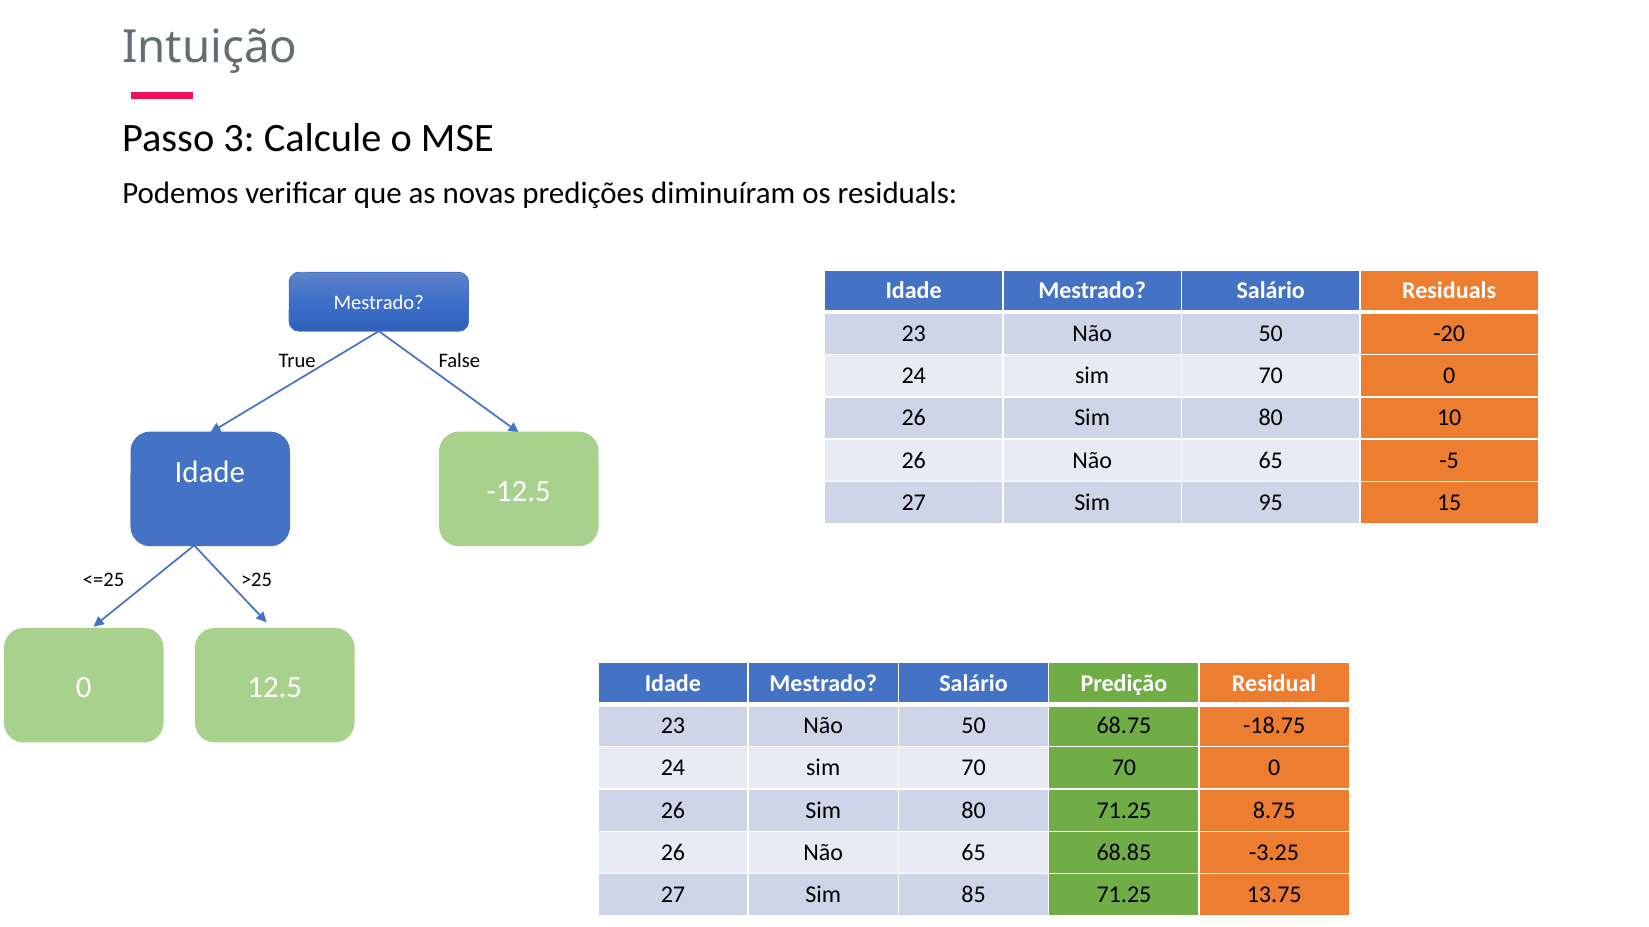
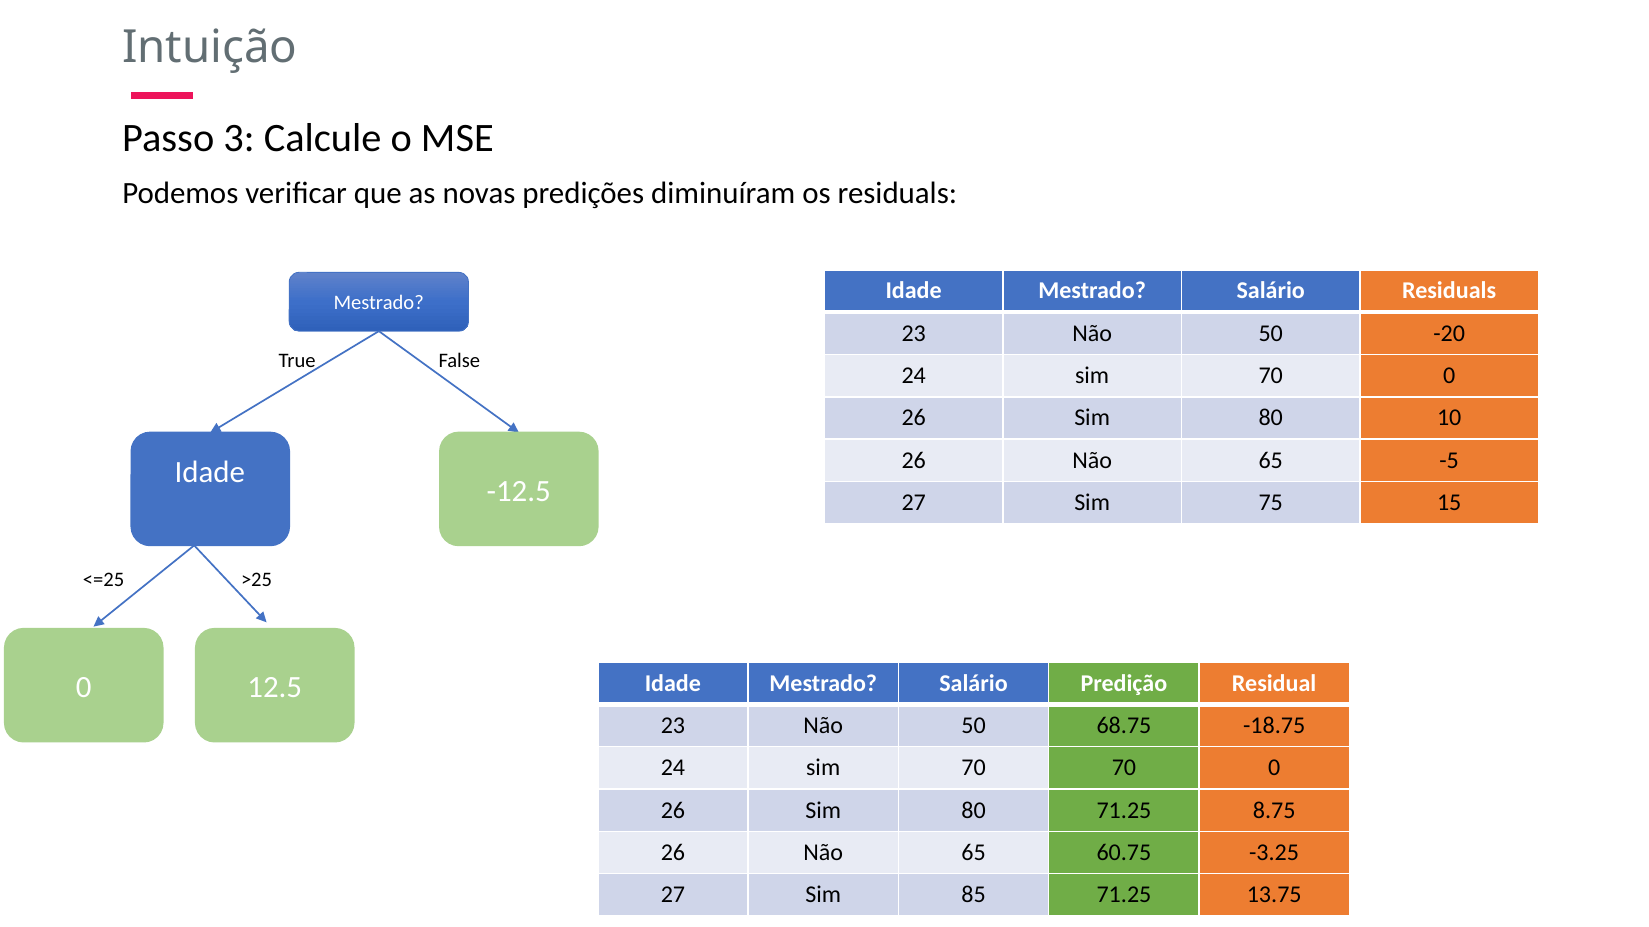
95: 95 -> 75 (1271, 503)
68.85: 68.85 -> 60.75 (1124, 853)
